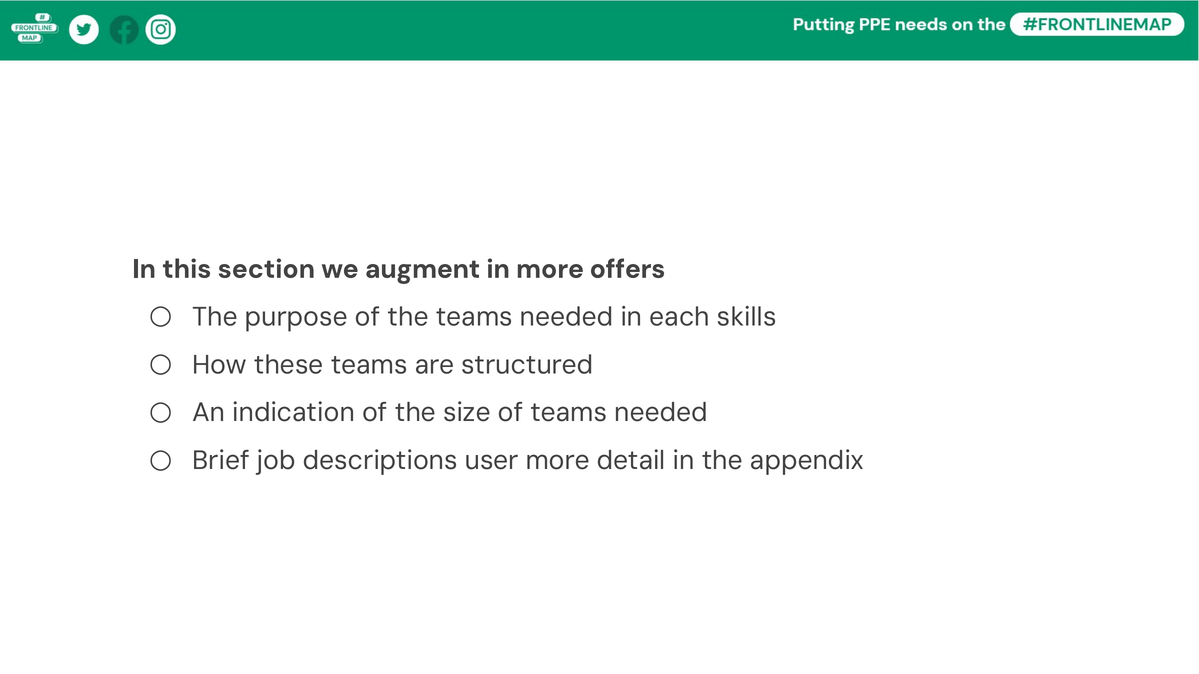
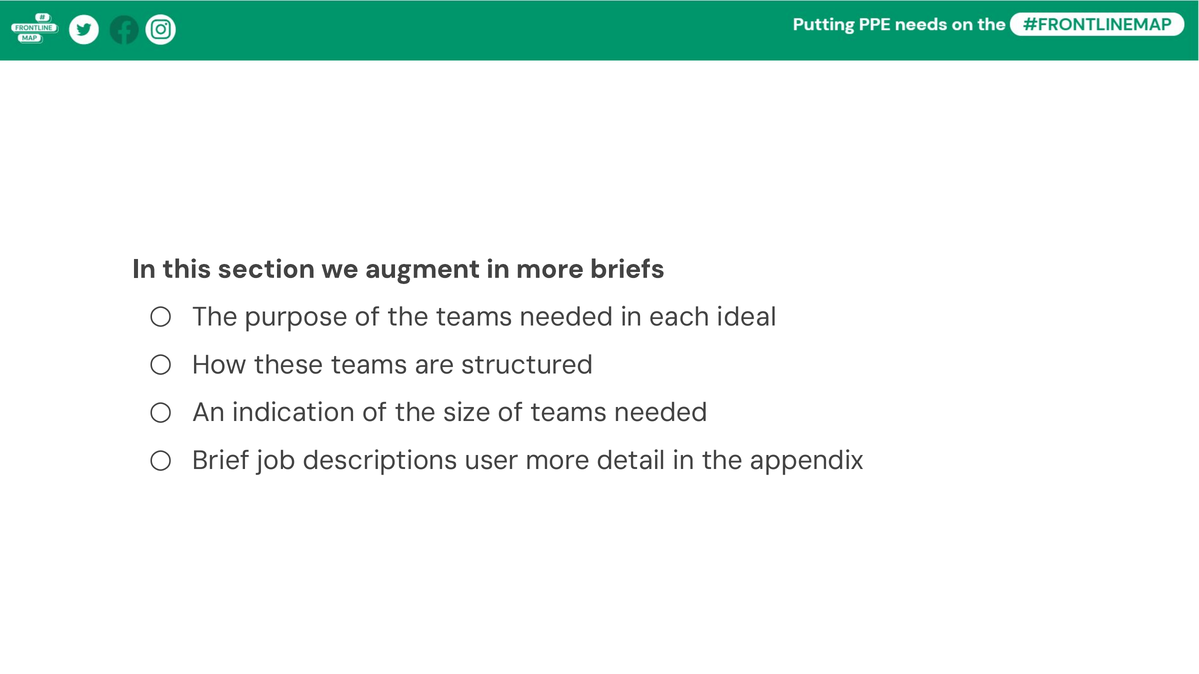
offers: offers -> briefs (627, 269)
skills: skills -> ideal (747, 317)
